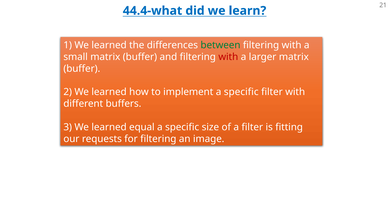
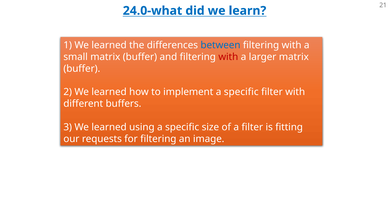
44.4-what: 44.4-what -> 24.0-what (153, 11)
between colour: green -> blue (220, 45)
equal: equal -> using (142, 127)
